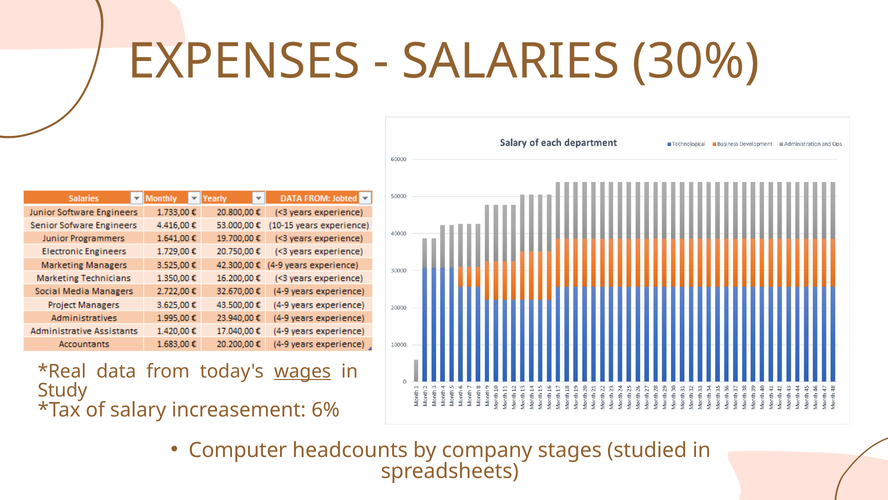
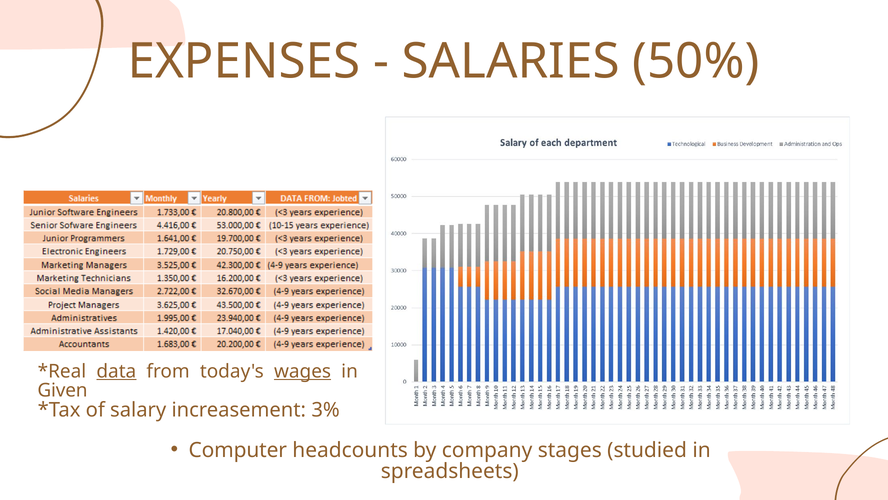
30%: 30% -> 50% (696, 62)
data underline: none -> present (116, 371)
Study: Study -> Given (63, 390)
6%: 6% -> 3% (326, 410)
